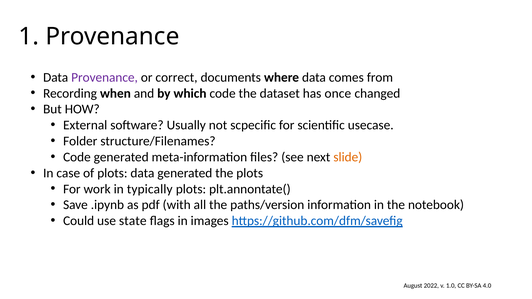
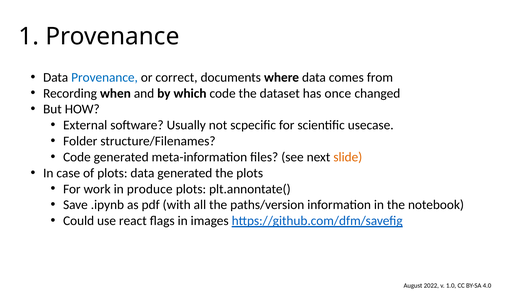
Provenance colour: purple -> blue (105, 77)
typically: typically -> produce (150, 189)
state: state -> react (133, 221)
